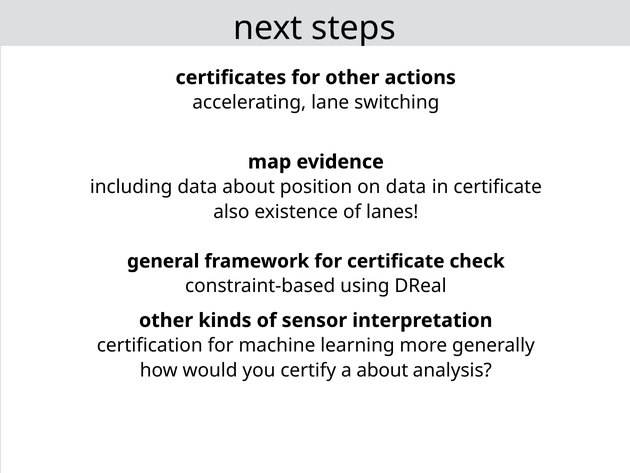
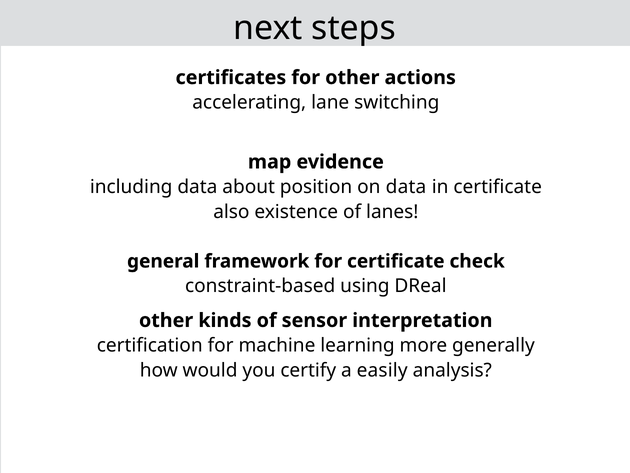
a about: about -> easily (382, 370)
